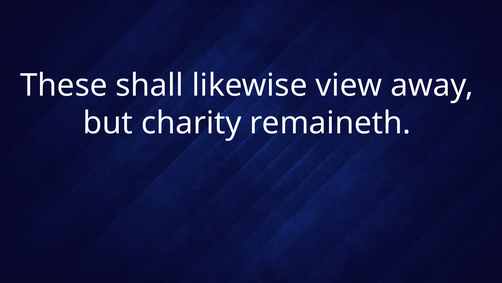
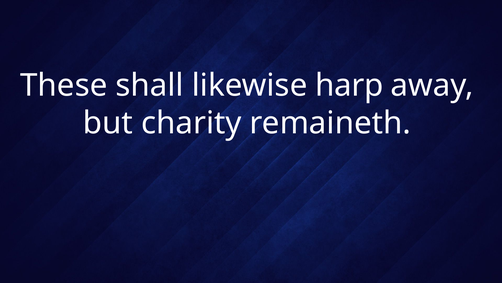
view: view -> harp (349, 85)
